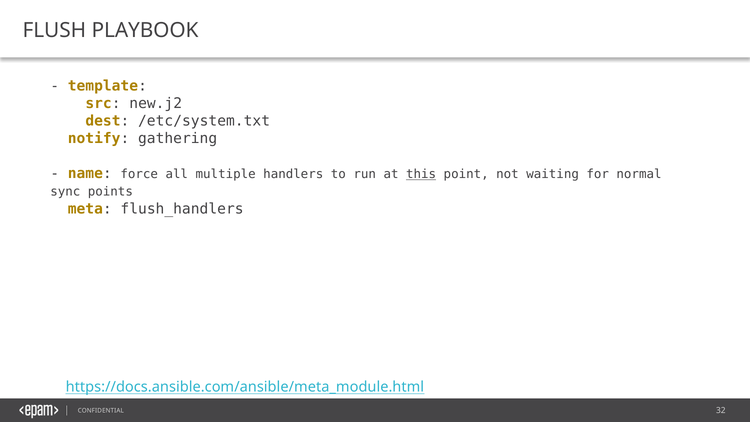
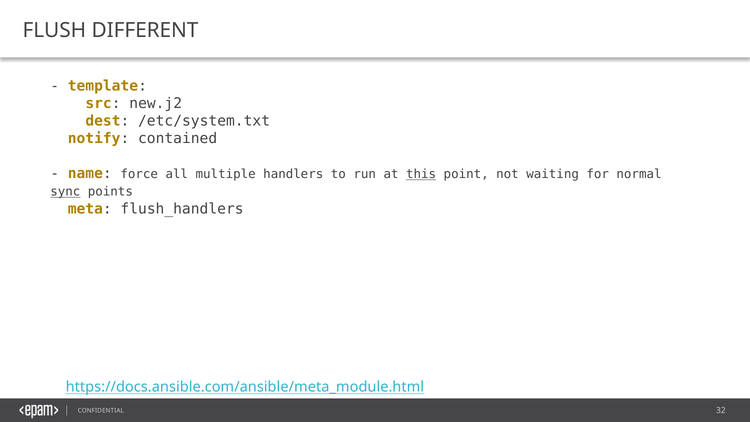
PLAYBOOK: PLAYBOOK -> DIFFERENT (145, 30)
gathering: gathering -> contained (178, 139)
sync underline: none -> present (65, 192)
